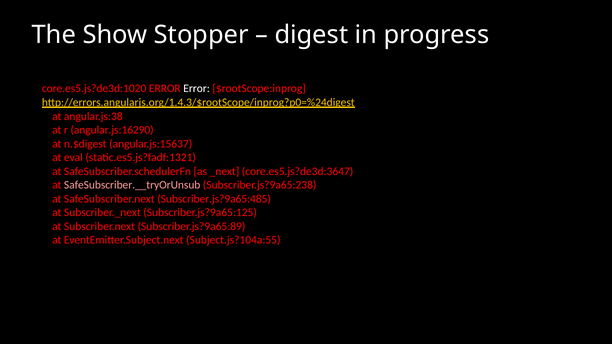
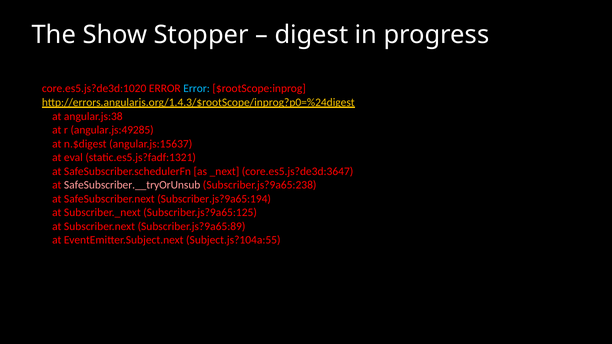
Error colour: white -> light blue (197, 89)
angular.js:16290: angular.js:16290 -> angular.js:49285 (112, 130)
Subscriber.js?9a65:485: Subscriber.js?9a65:485 -> Subscriber.js?9a65:194 (214, 199)
